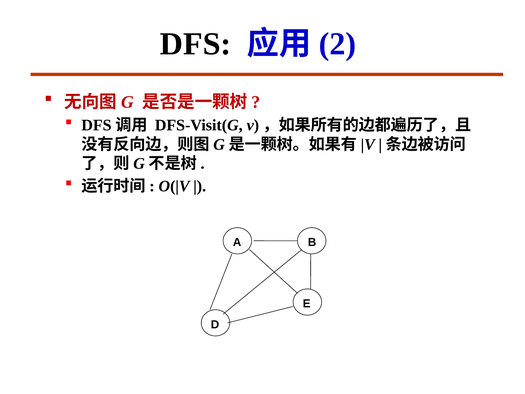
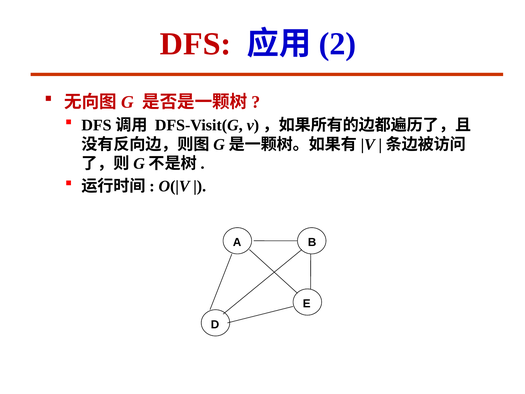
DFS colour: black -> red (196, 44)
